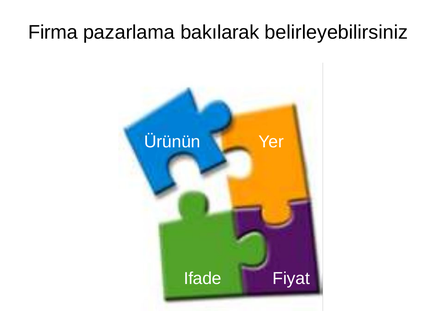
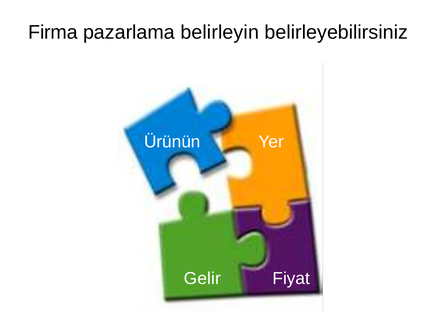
bakılarak: bakılarak -> belirleyin (220, 32)
Ifade: Ifade -> Gelir (202, 279)
